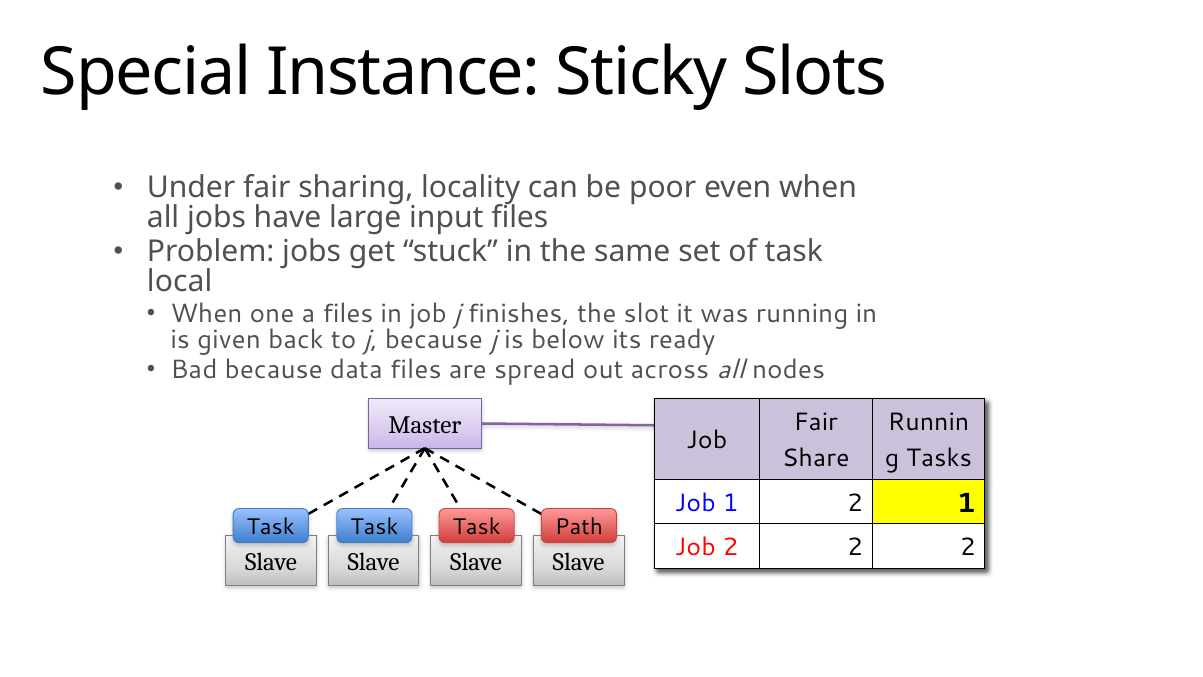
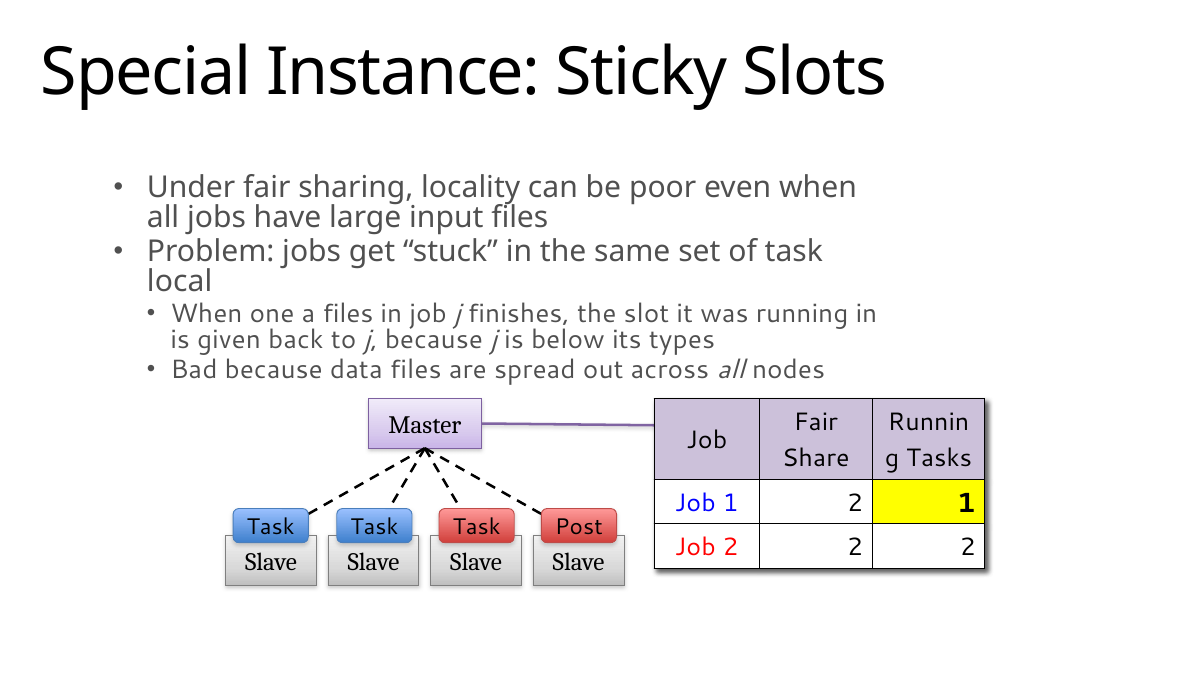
ready: ready -> types (682, 339)
Path: Path -> Post (579, 527)
